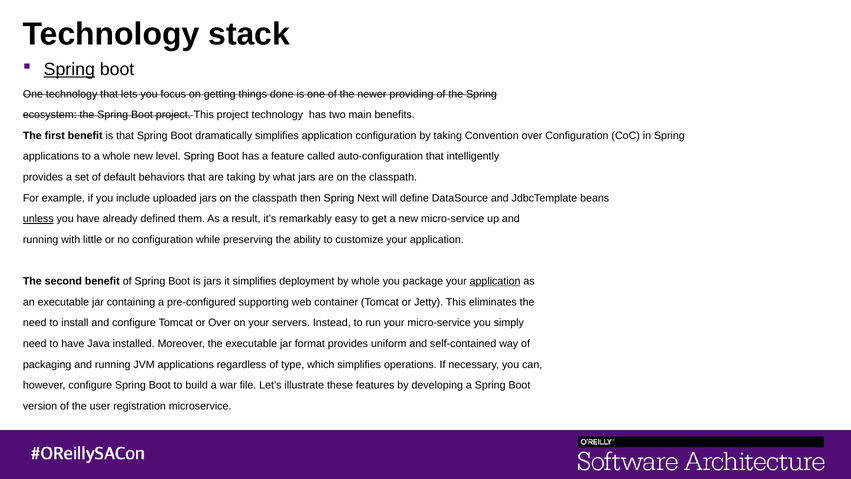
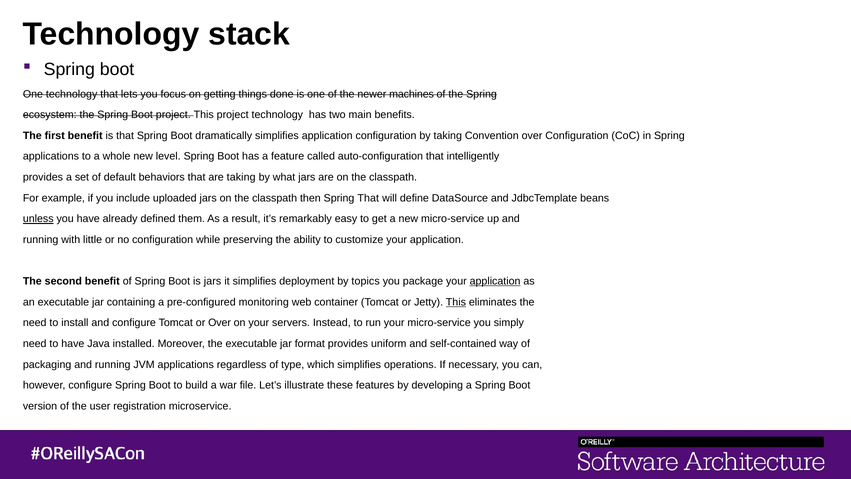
Spring underline: present -> none (69, 69)
providing: providing -> machines (412, 94)
Spring Next: Next -> That (368, 198)
by whole: whole -> topics (366, 281)
supporting: supporting -> monitoring (264, 302)
This underline: none -> present (456, 302)
